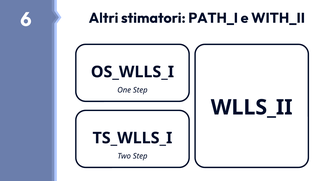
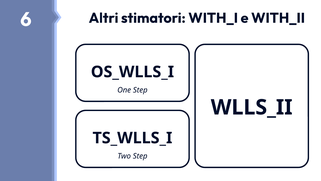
PATH_I: PATH_I -> WITH_I (213, 18)
